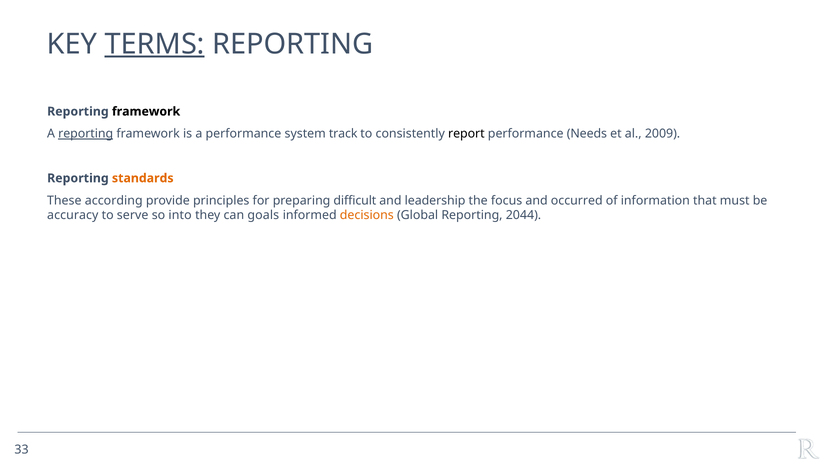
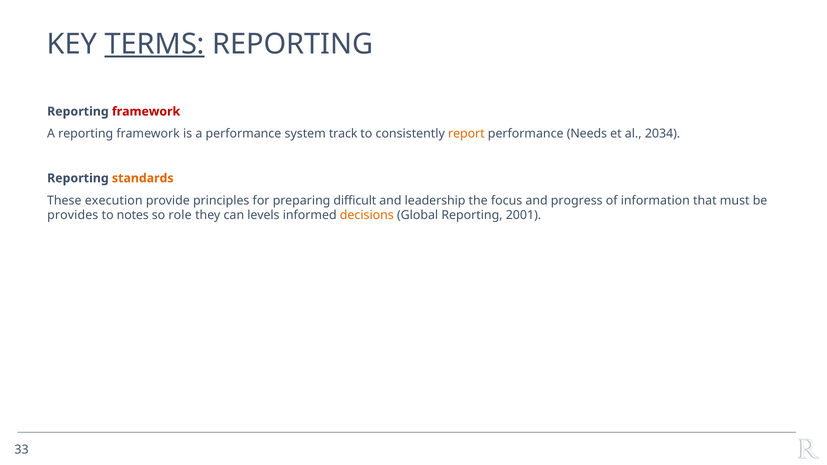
framework colour: black -> red (146, 112)
reporting underline: present -> none (86, 134)
report colour: black -> orange (466, 134)
2009: 2009 -> 2034 (663, 134)
according: according -> execution (114, 201)
occurred: occurred -> progress (577, 201)
accuracy: accuracy -> provides (73, 215)
serve: serve -> notes (133, 215)
into: into -> role (180, 215)
goals: goals -> levels (263, 215)
2044: 2044 -> 2001 (523, 215)
